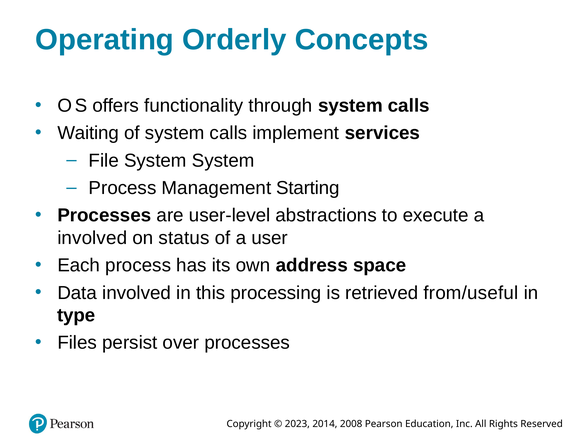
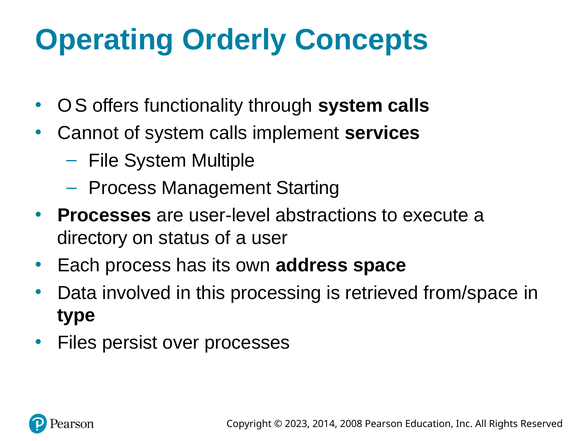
Waiting: Waiting -> Cannot (88, 133)
System System: System -> Multiple (223, 161)
involved: involved -> directory (92, 238)
from/useful: from/useful -> from/space (471, 293)
